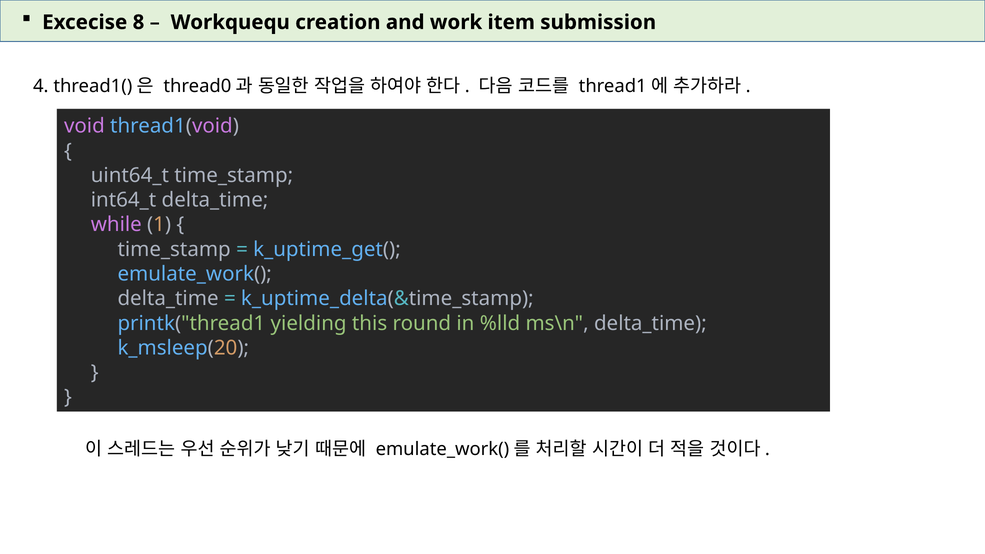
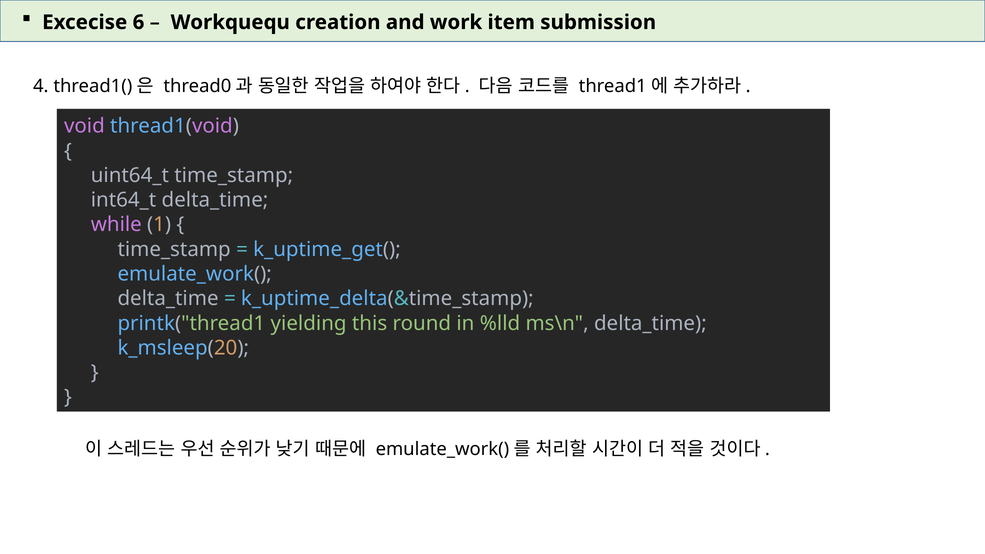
8: 8 -> 6 (138, 22)
